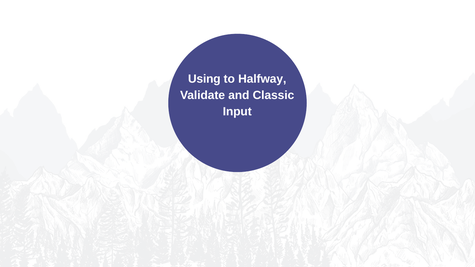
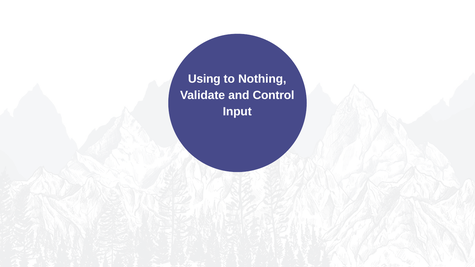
Halfway: Halfway -> Nothing (262, 79)
Classic: Classic -> Control (274, 95)
